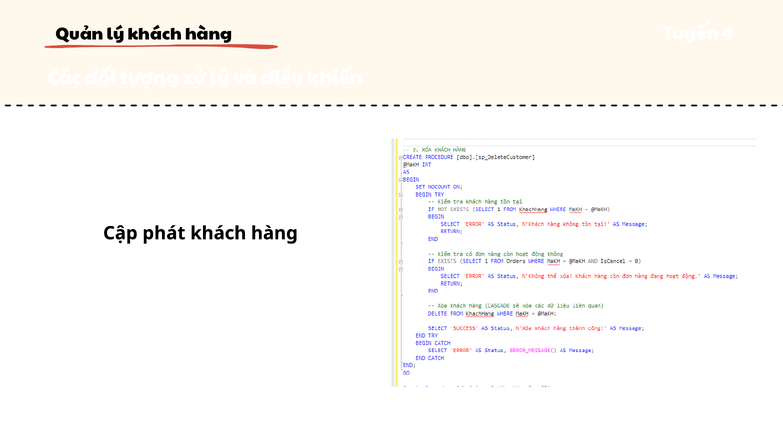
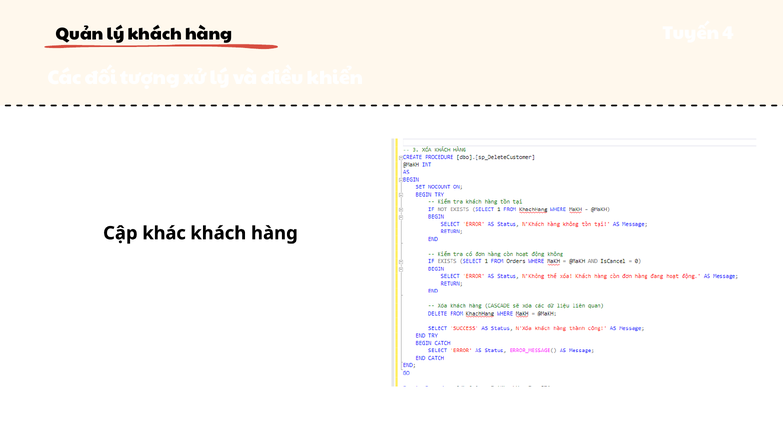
phát: phát -> khác (164, 233)
